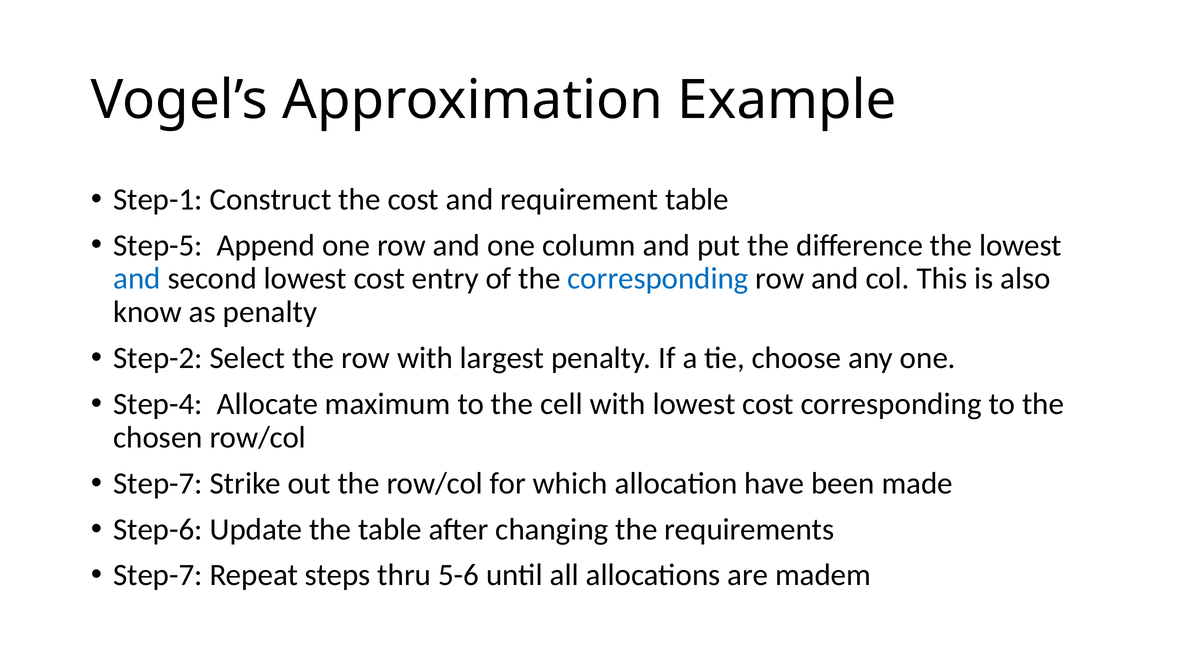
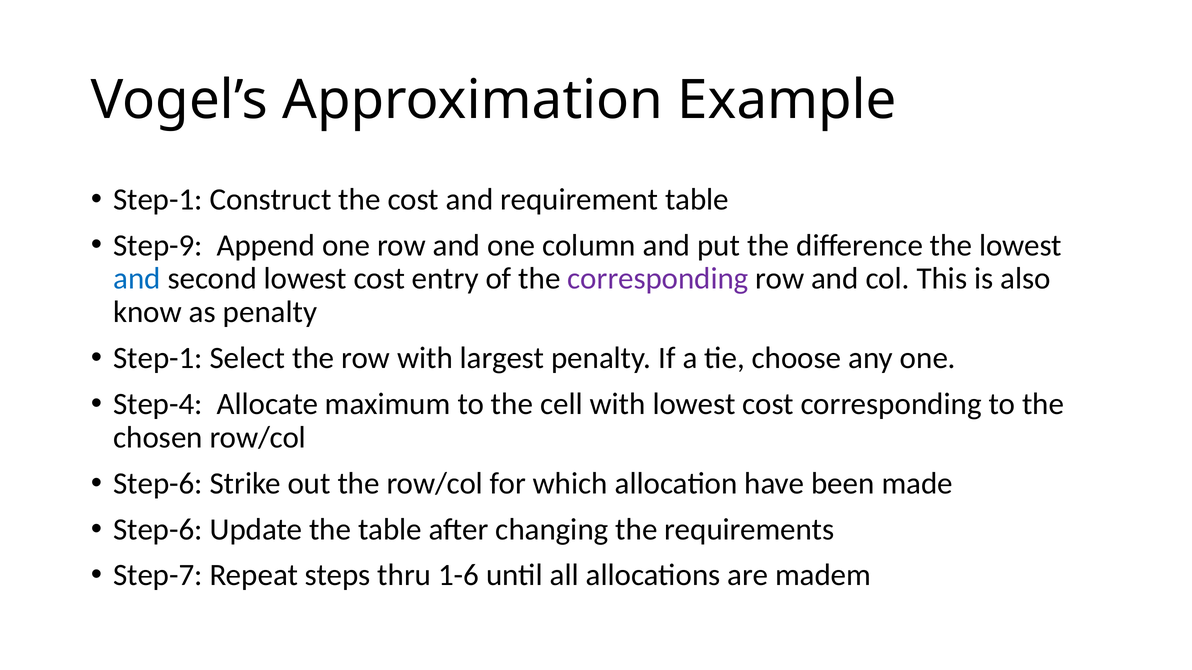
Step-5: Step-5 -> Step-9 (158, 245)
corresponding colour: blue -> purple (658, 279)
Step-2: Step-2 -> Step-1 (158, 358)
Step-7: Step-7 -> Step-6 (158, 484)
5-6: 5-6 -> 1-6 (459, 576)
